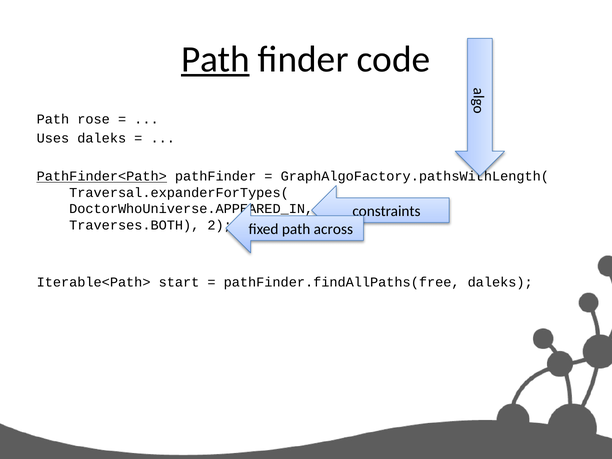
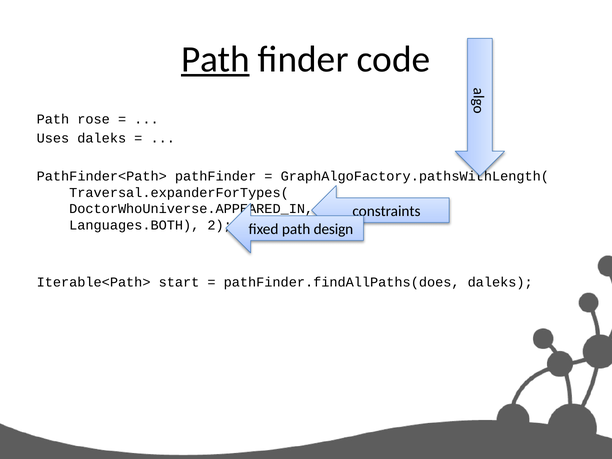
PathFinder<Path> underline: present -> none (102, 176)
Traverses.BOTH: Traverses.BOTH -> Languages.BOTH (134, 225)
across: across -> design (333, 229)
pathFinder.findAllPaths(free: pathFinder.findAllPaths(free -> pathFinder.findAllPaths(does (342, 282)
